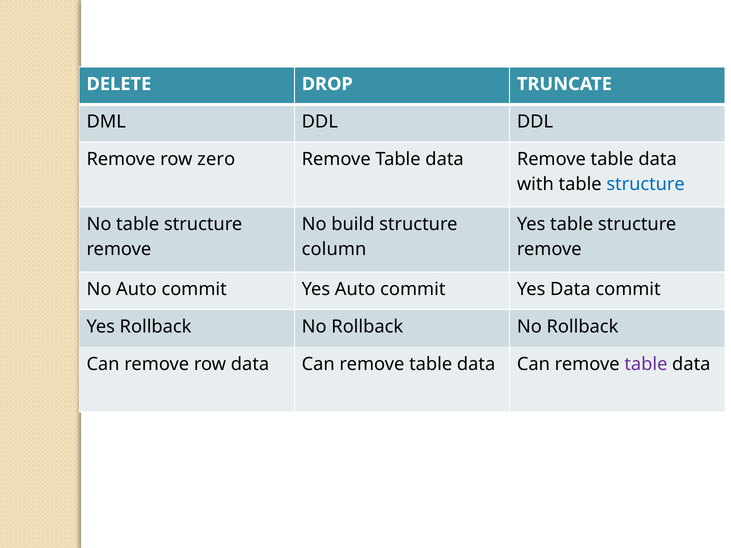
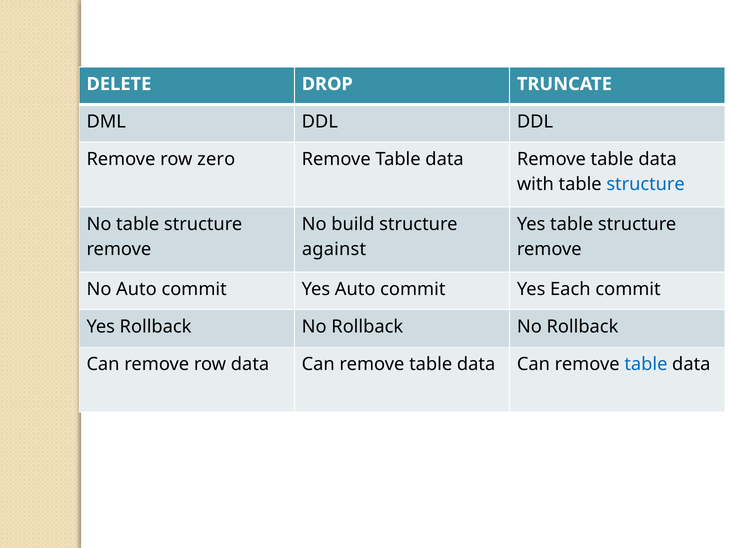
column: column -> against (334, 249)
Yes Data: Data -> Each (570, 289)
table colour: purple -> blue (646, 364)
